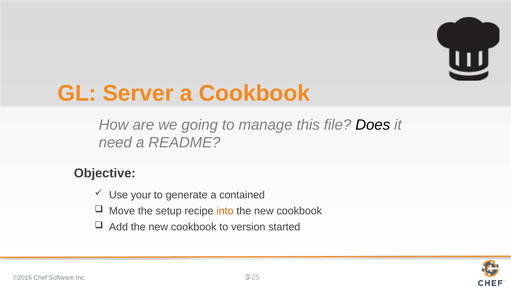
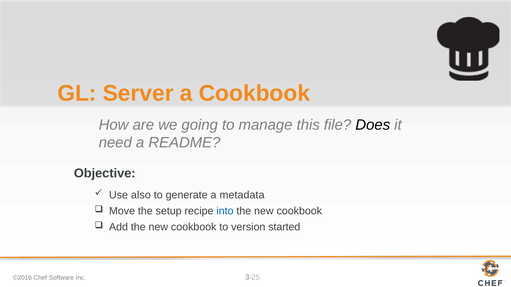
your: your -> also (141, 195)
contained: contained -> metadata (242, 195)
into colour: orange -> blue (225, 211)
